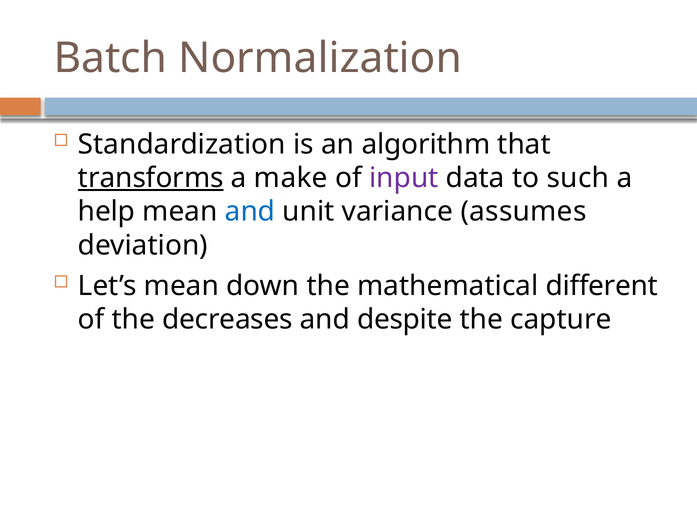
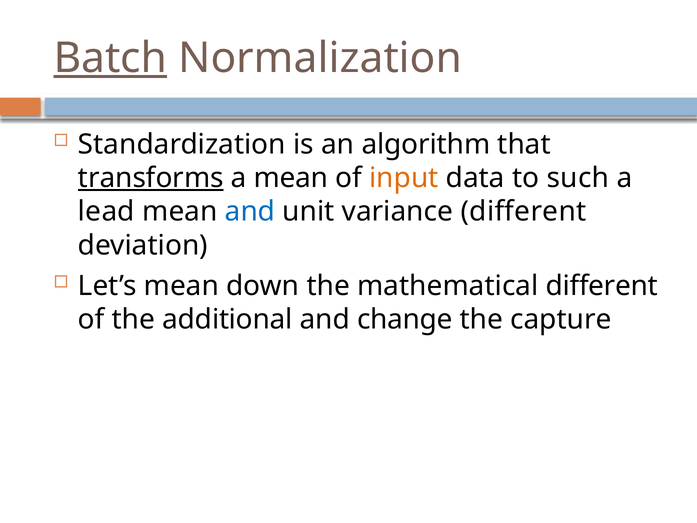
Batch underline: none -> present (110, 58)
a make: make -> mean (291, 178)
input colour: purple -> orange (404, 178)
help: help -> lead (106, 212)
variance assumes: assumes -> different (524, 212)
decreases: decreases -> additional (228, 319)
despite: despite -> change (405, 319)
